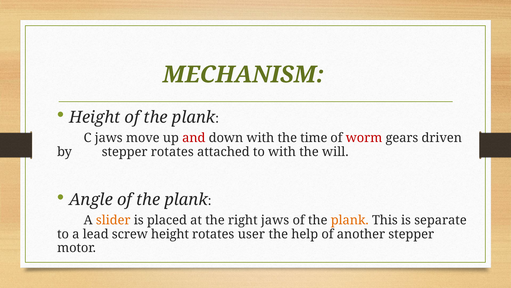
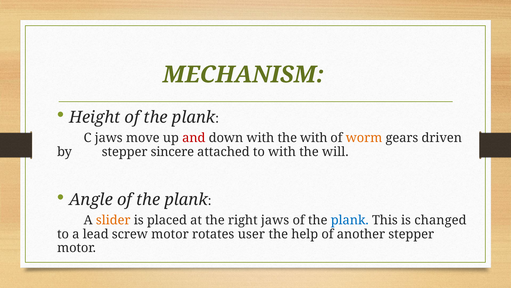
the time: time -> with (314, 138)
worm colour: red -> orange (364, 138)
stepper rotates: rotates -> sincere (172, 151)
plank colour: orange -> blue (350, 220)
separate: separate -> changed (440, 220)
screw height: height -> motor (170, 234)
